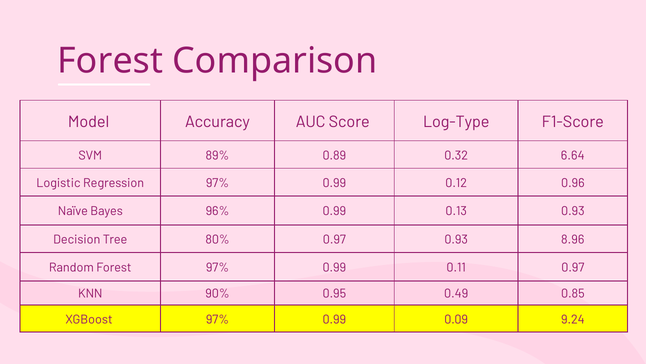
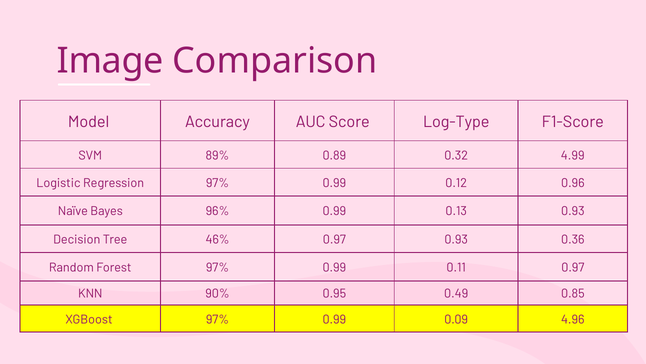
Forest: Forest -> Image (110, 61)
6.64: 6.64 -> 4.99 (573, 155)
80%: 80% -> 46% (218, 239)
8.96: 8.96 -> 0.36 (573, 239)
9.24: 9.24 -> 4.96 (573, 319)
